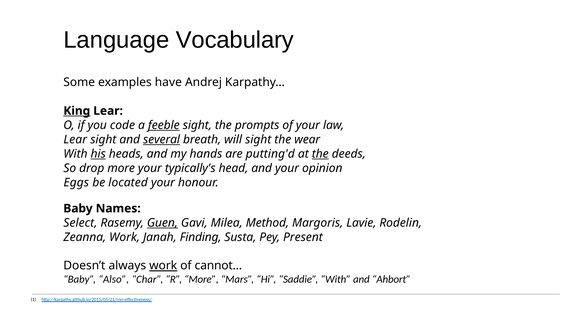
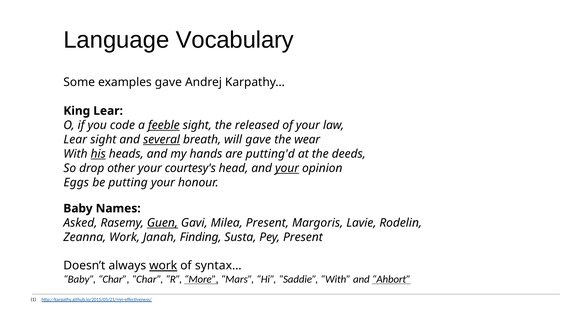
examples have: have -> gave (168, 82)
King underline: present -> none (77, 111)
prompts: prompts -> released (257, 125)
will sight: sight -> gave (258, 139)
the underline: present -> none (320, 154)
drop more: more -> other (121, 168)
typically's: typically's -> courtesy's (190, 168)
your underline: none -> present (287, 168)
located: located -> putting (128, 182)
Select: Select -> Asked (80, 223)
Milea Method: Method -> Present (267, 223)
cannot…: cannot… -> syntax… (218, 266)
Baby Also: Also -> Char (114, 279)
More underline: none -> present (201, 279)
Ahbort underline: none -> present (391, 279)
